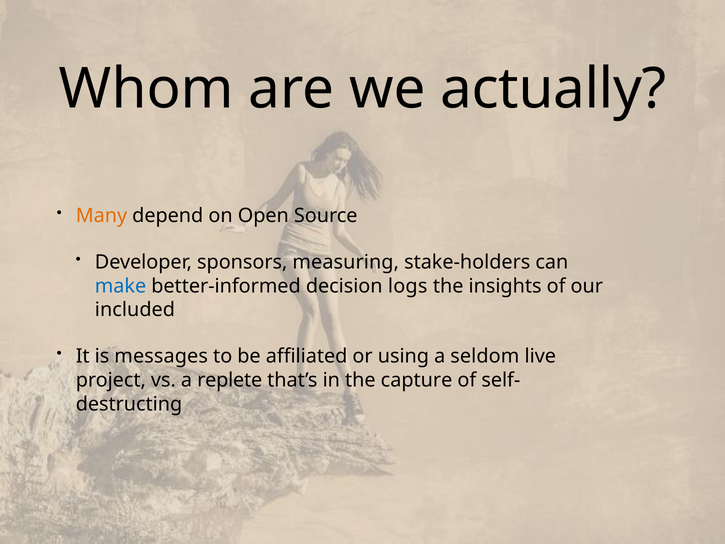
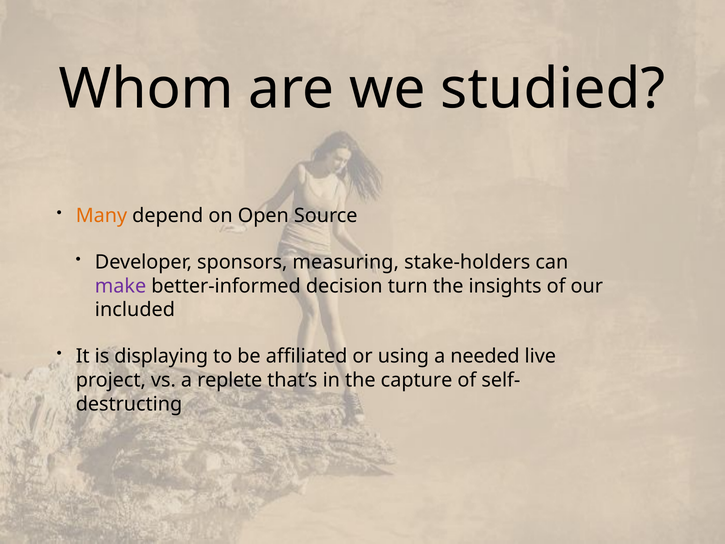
actually: actually -> studied (553, 89)
make colour: blue -> purple (121, 286)
logs: logs -> turn (408, 286)
messages: messages -> displaying (161, 356)
seldom: seldom -> needed (485, 356)
